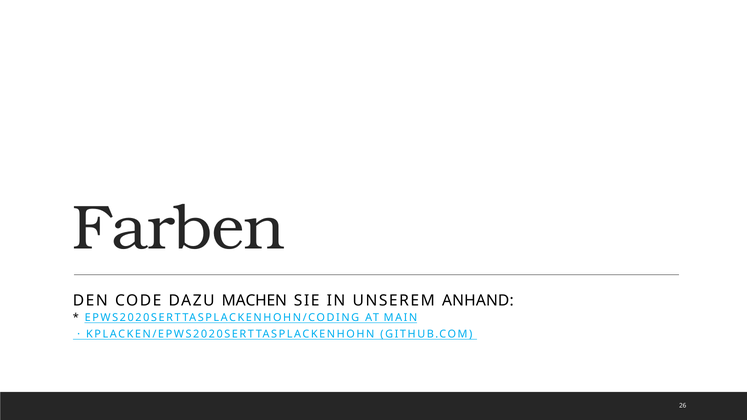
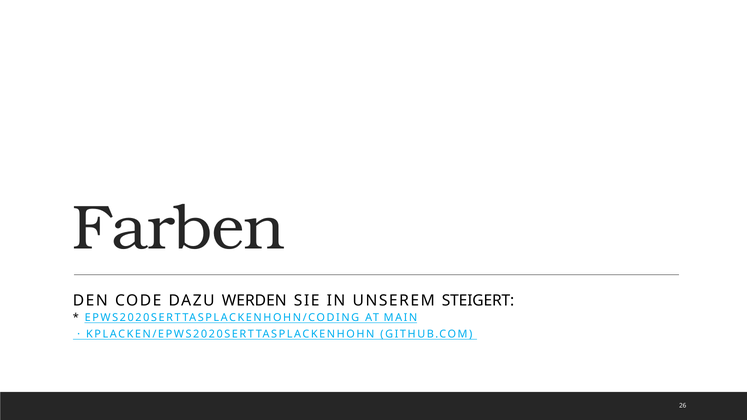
MACHEN: MACHEN -> WERDEN (254, 301)
ANHAND: ANHAND -> STEIGERT (478, 301)
